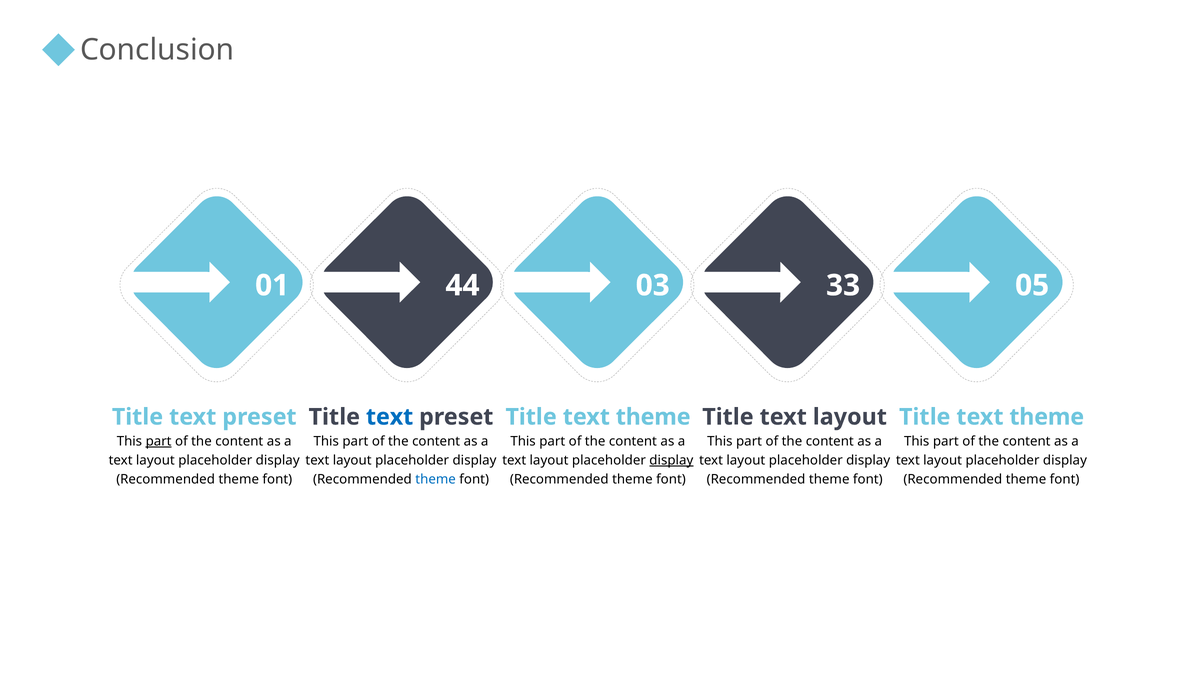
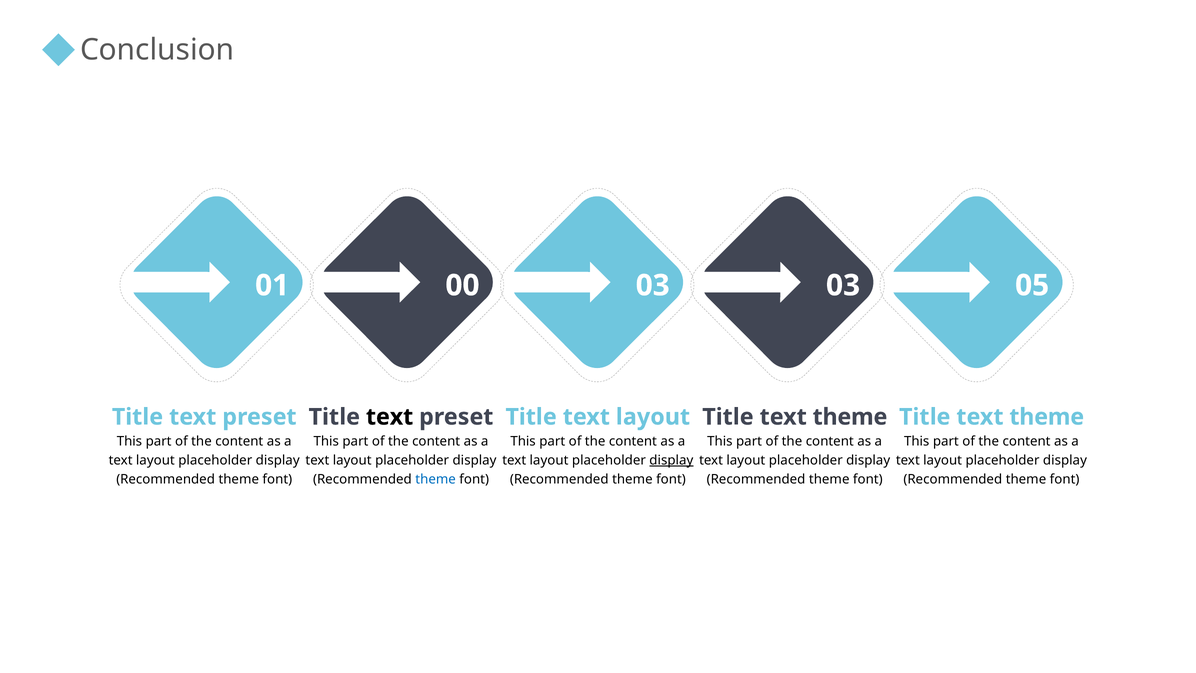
44: 44 -> 00 (462, 285)
03 33: 33 -> 03 (843, 285)
text colour: blue -> black (390, 417)
theme: theme -> layout (653, 417)
layout: layout -> theme (850, 417)
part underline: present -> none (159, 441)
